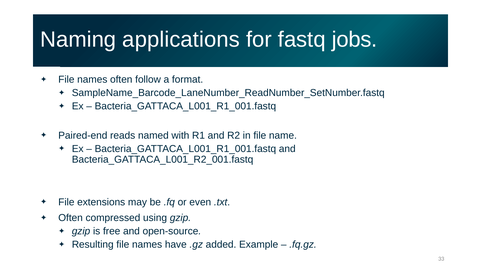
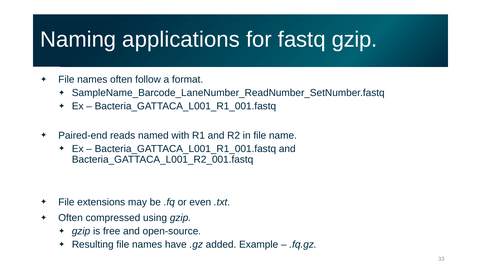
fastq jobs: jobs -> gzip (355, 40)
